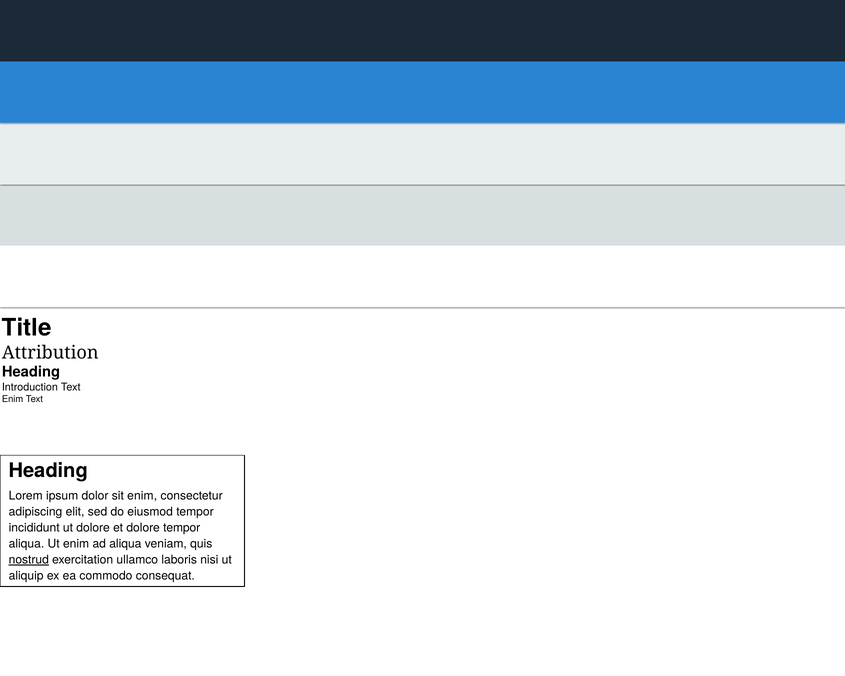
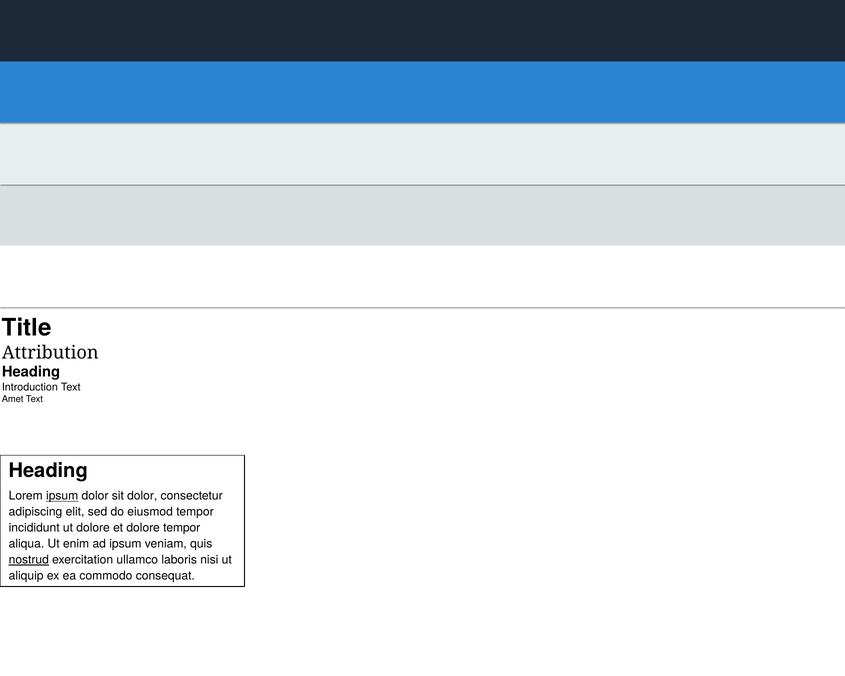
Enim: Enim -> Amet (13, 399)
ipsum underline: none -> present (62, 496)
sit enim: enim -> dolor (142, 496)
ad aliqua: aliqua -> ipsum (125, 544)
